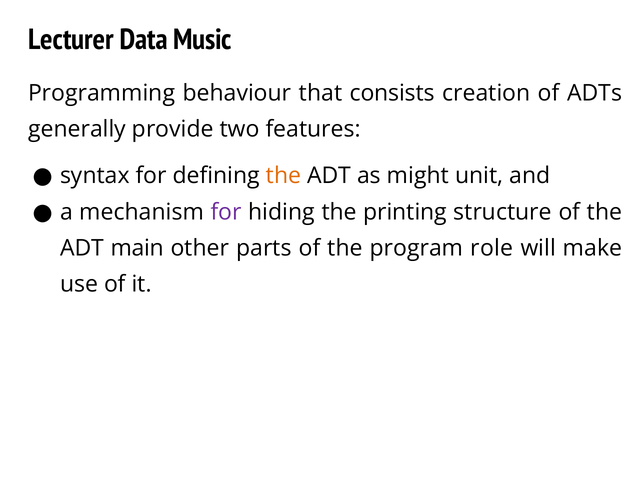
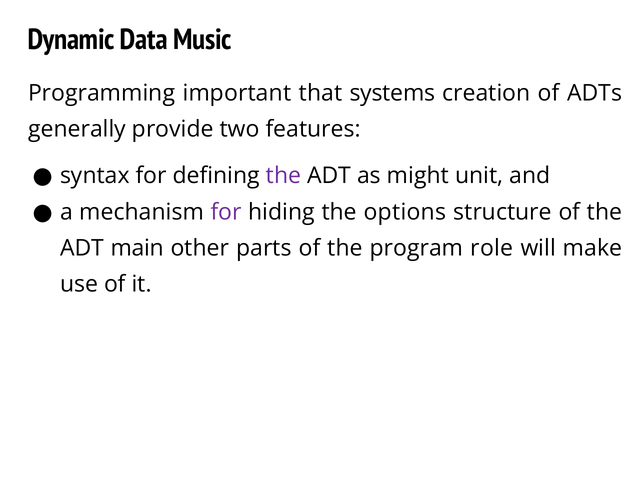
Lecturer: Lecturer -> Dynamic (71, 39)
behaviour: behaviour -> important (237, 93)
consists: consists -> systems (392, 93)
the colour: orange -> purple (284, 176)
printing: printing -> options (405, 212)
